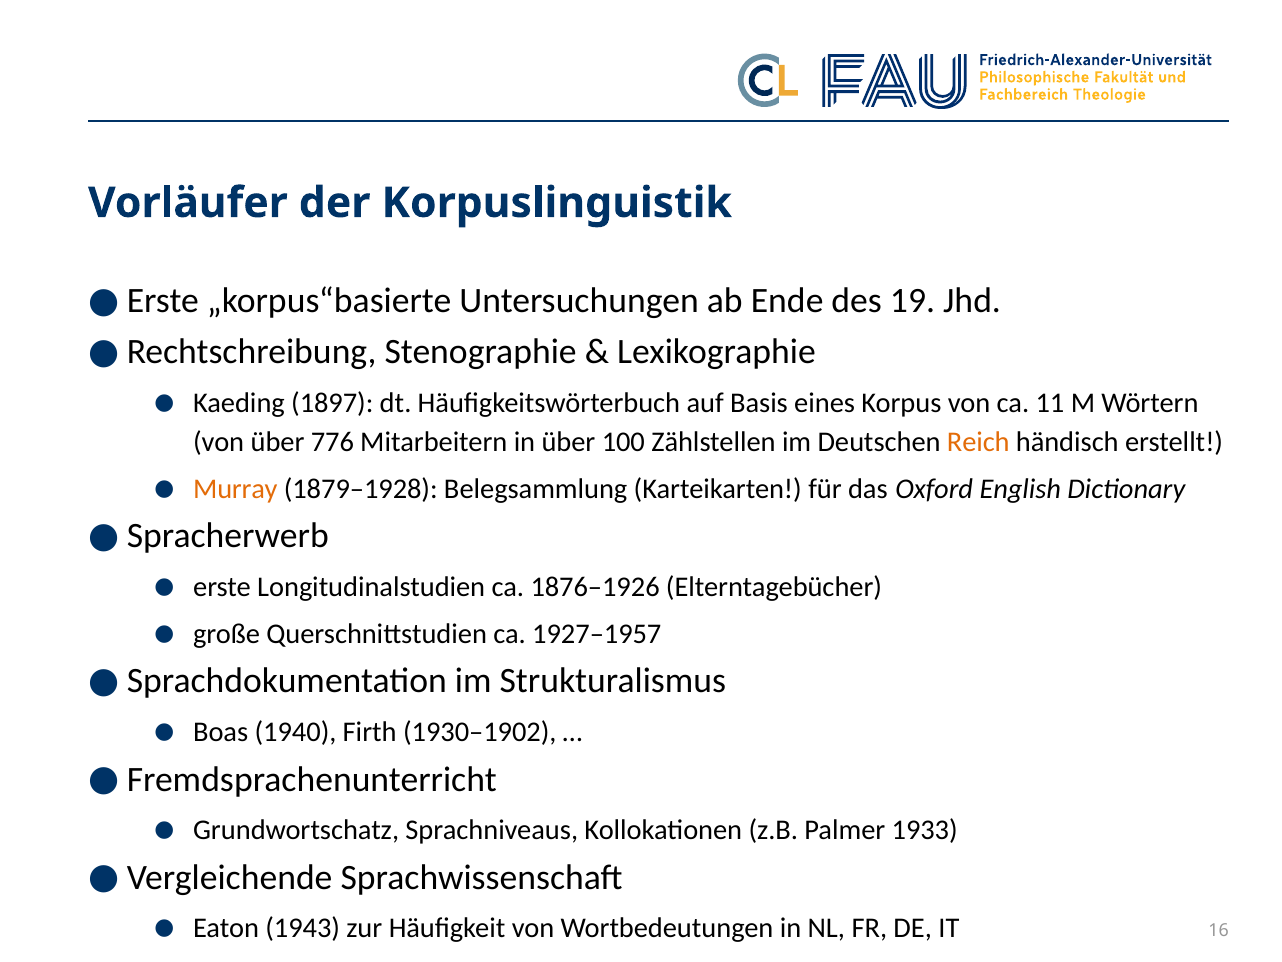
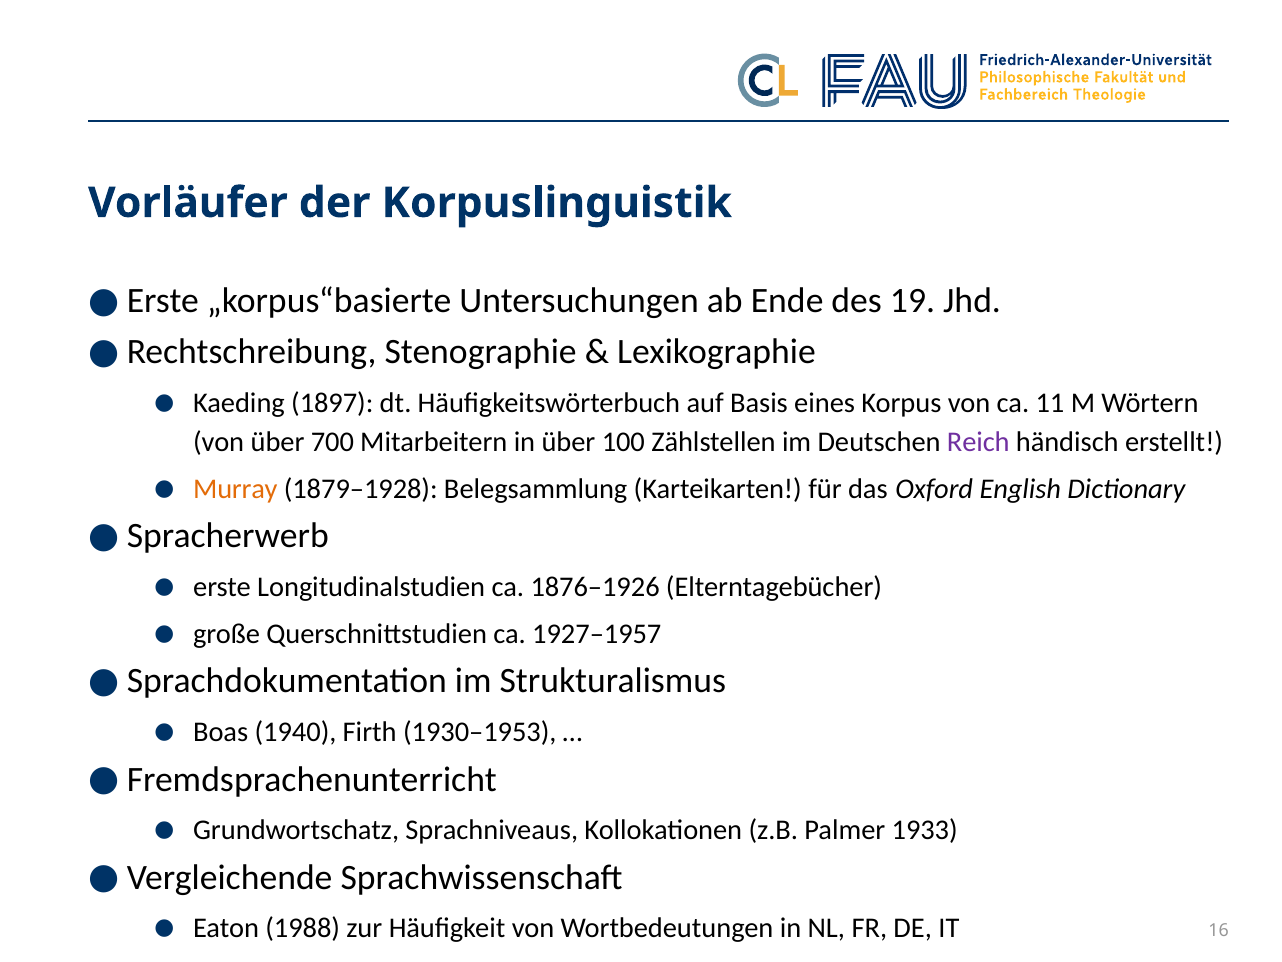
776: 776 -> 700 (332, 442)
Reich colour: orange -> purple (978, 442)
1930–1902: 1930–1902 -> 1930–1953 (480, 731)
1943: 1943 -> 1988 (303, 928)
